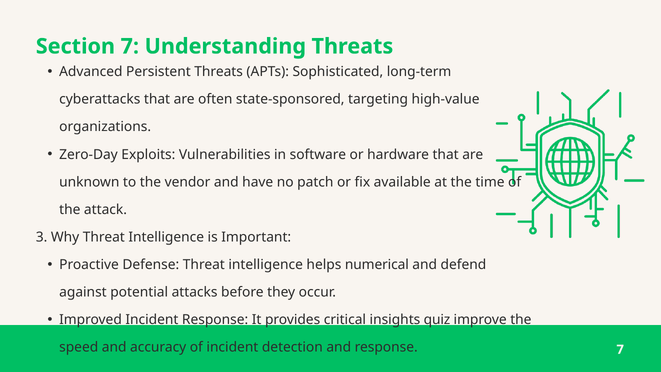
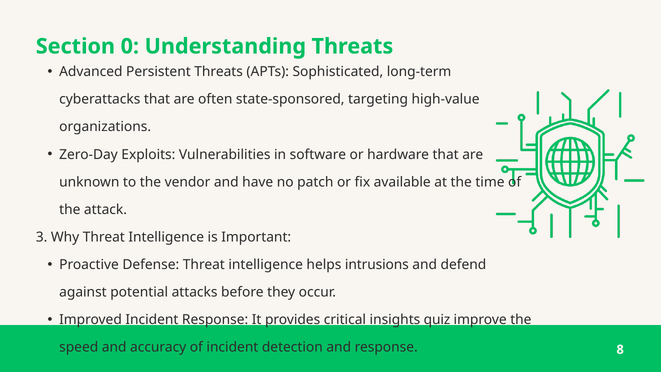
Section 7: 7 -> 0 (130, 46)
numerical: numerical -> intrusions (377, 265)
response 7: 7 -> 8 (620, 349)
